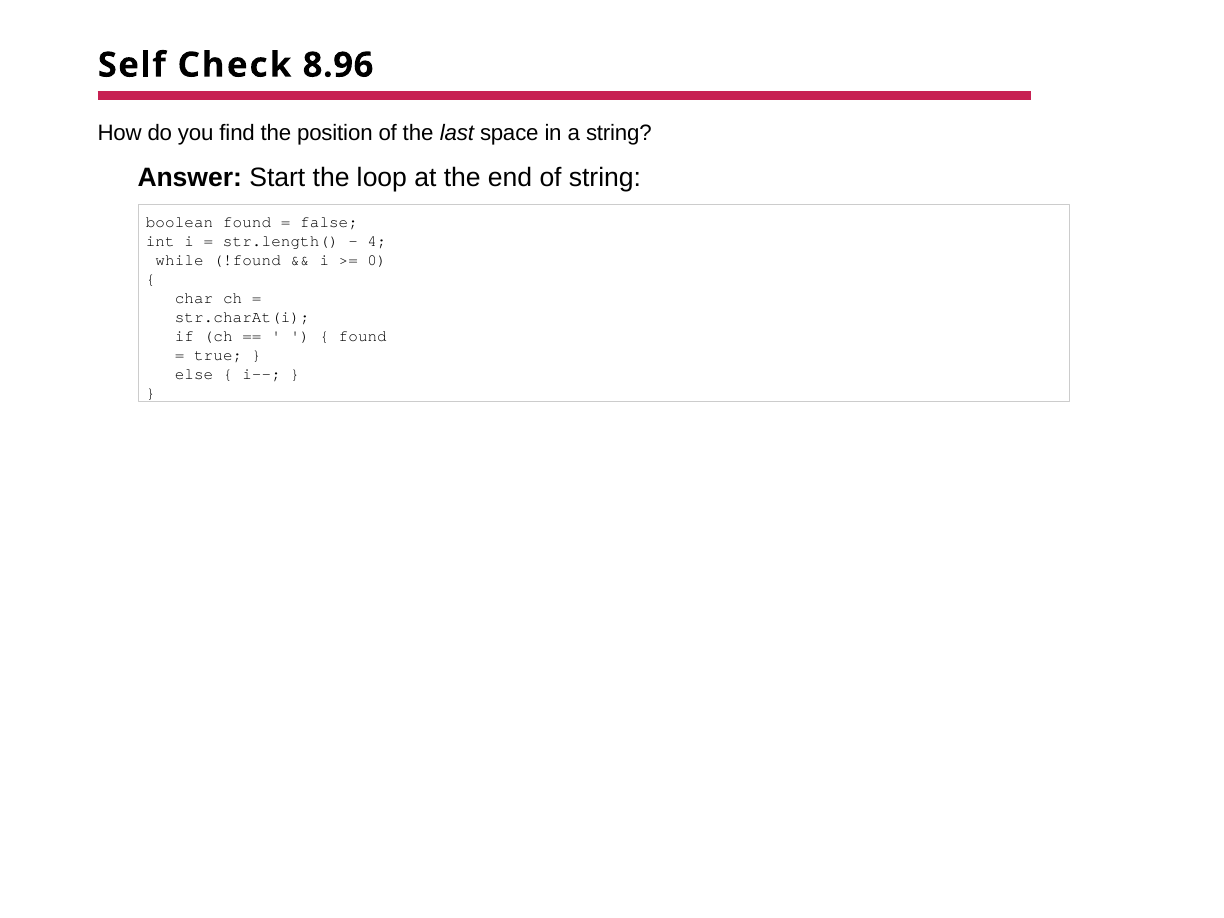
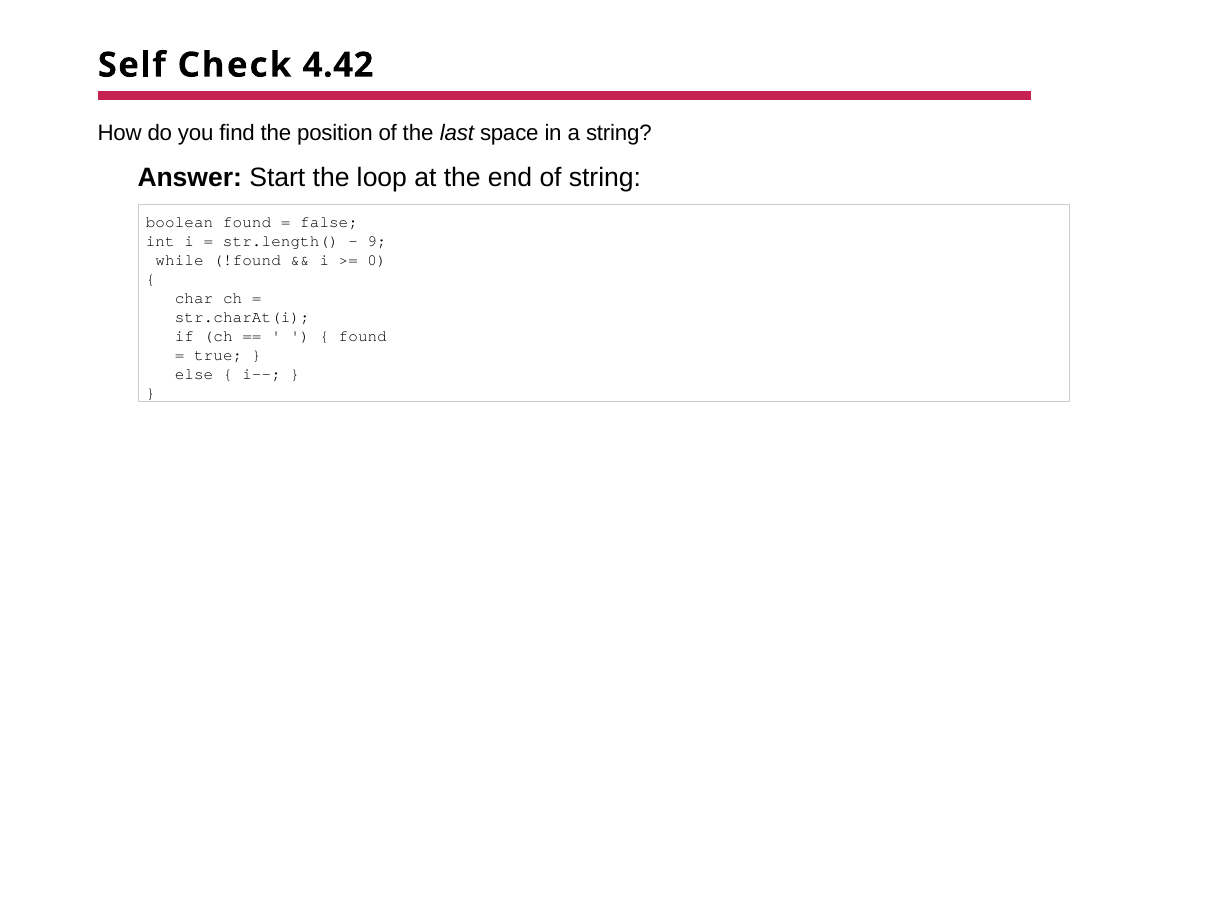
8.96: 8.96 -> 4.42 (338, 65)
4: 4 -> 9 (377, 242)
